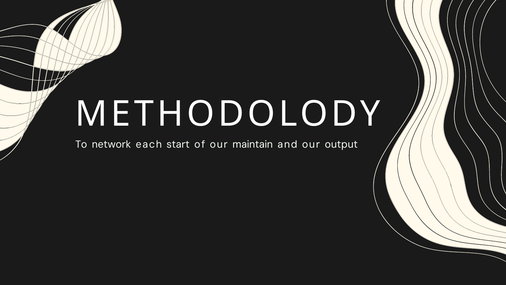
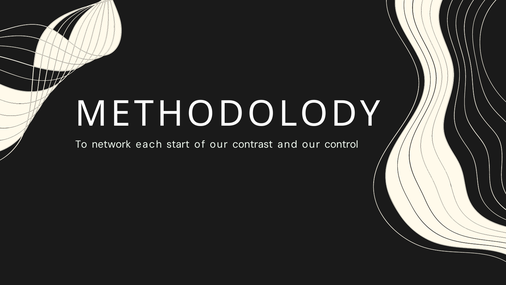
maintain: maintain -> contrast (253, 144)
output: output -> control (341, 144)
